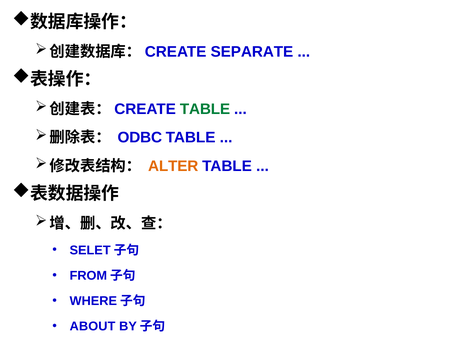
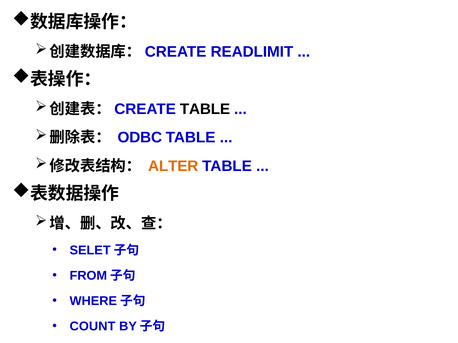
SEPARATE: SEPARATE -> READLIMIT (252, 52)
TABLE colour: green -> black (205, 109)
ABOUT: ABOUT -> COUNT (93, 327)
